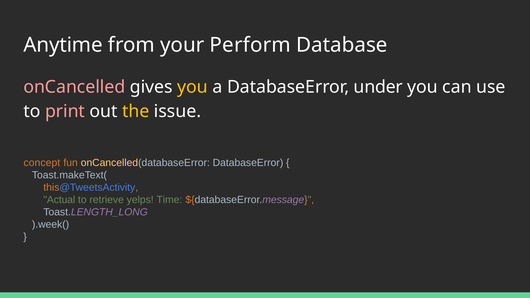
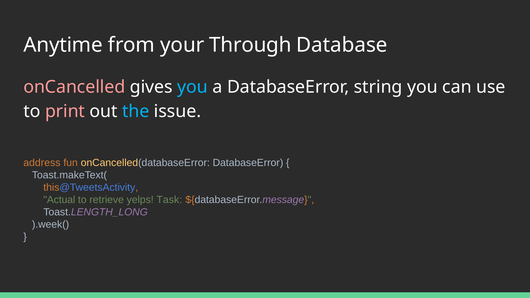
Perform: Perform -> Through (250, 45)
you colour: yellow -> light blue (193, 87)
under: under -> string (378, 87)
the colour: yellow -> light blue (136, 111)
concept: concept -> address (42, 163)
Time: Time -> Task (169, 200)
